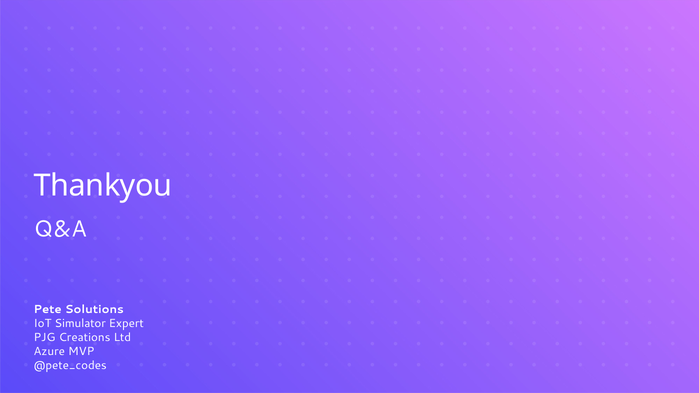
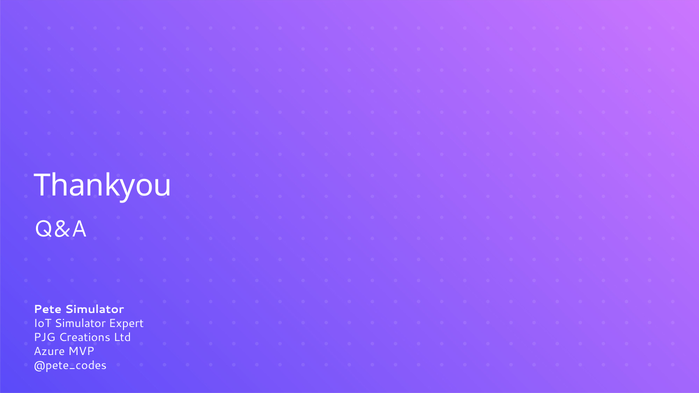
Pete Solutions: Solutions -> Simulator (94, 310)
